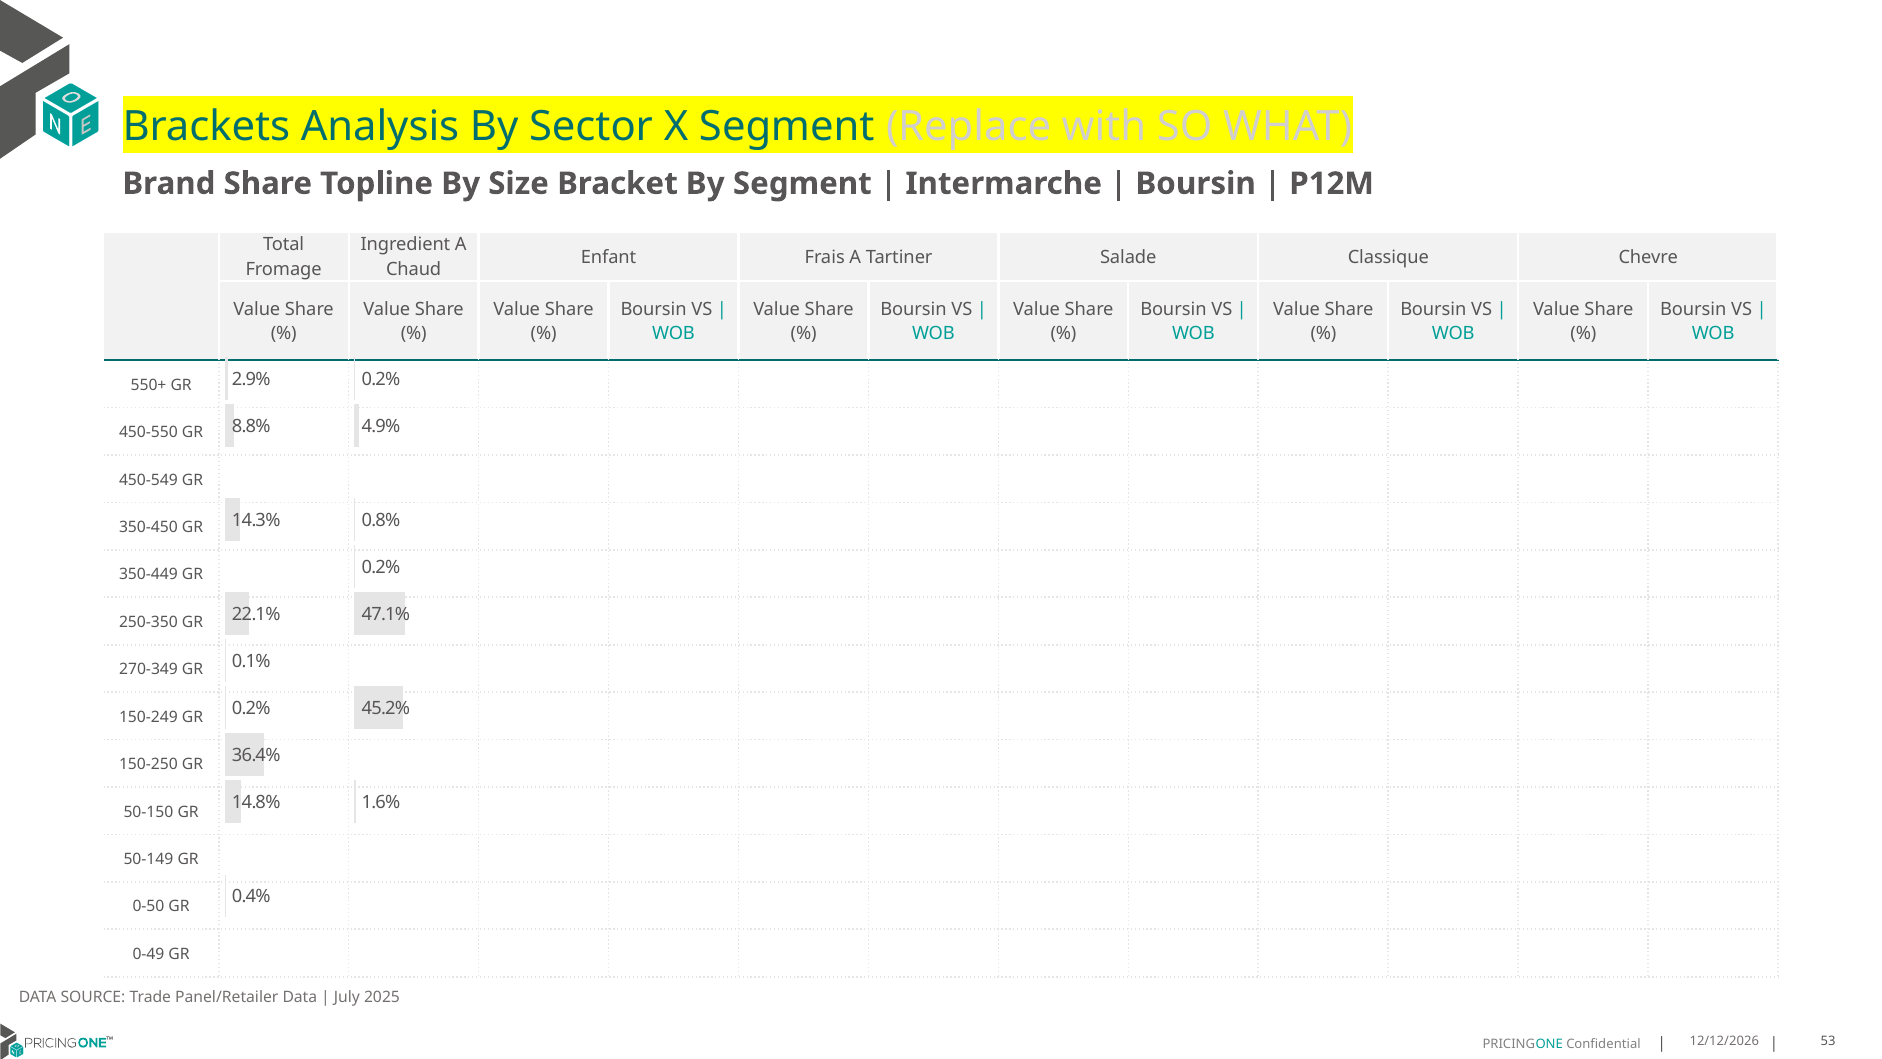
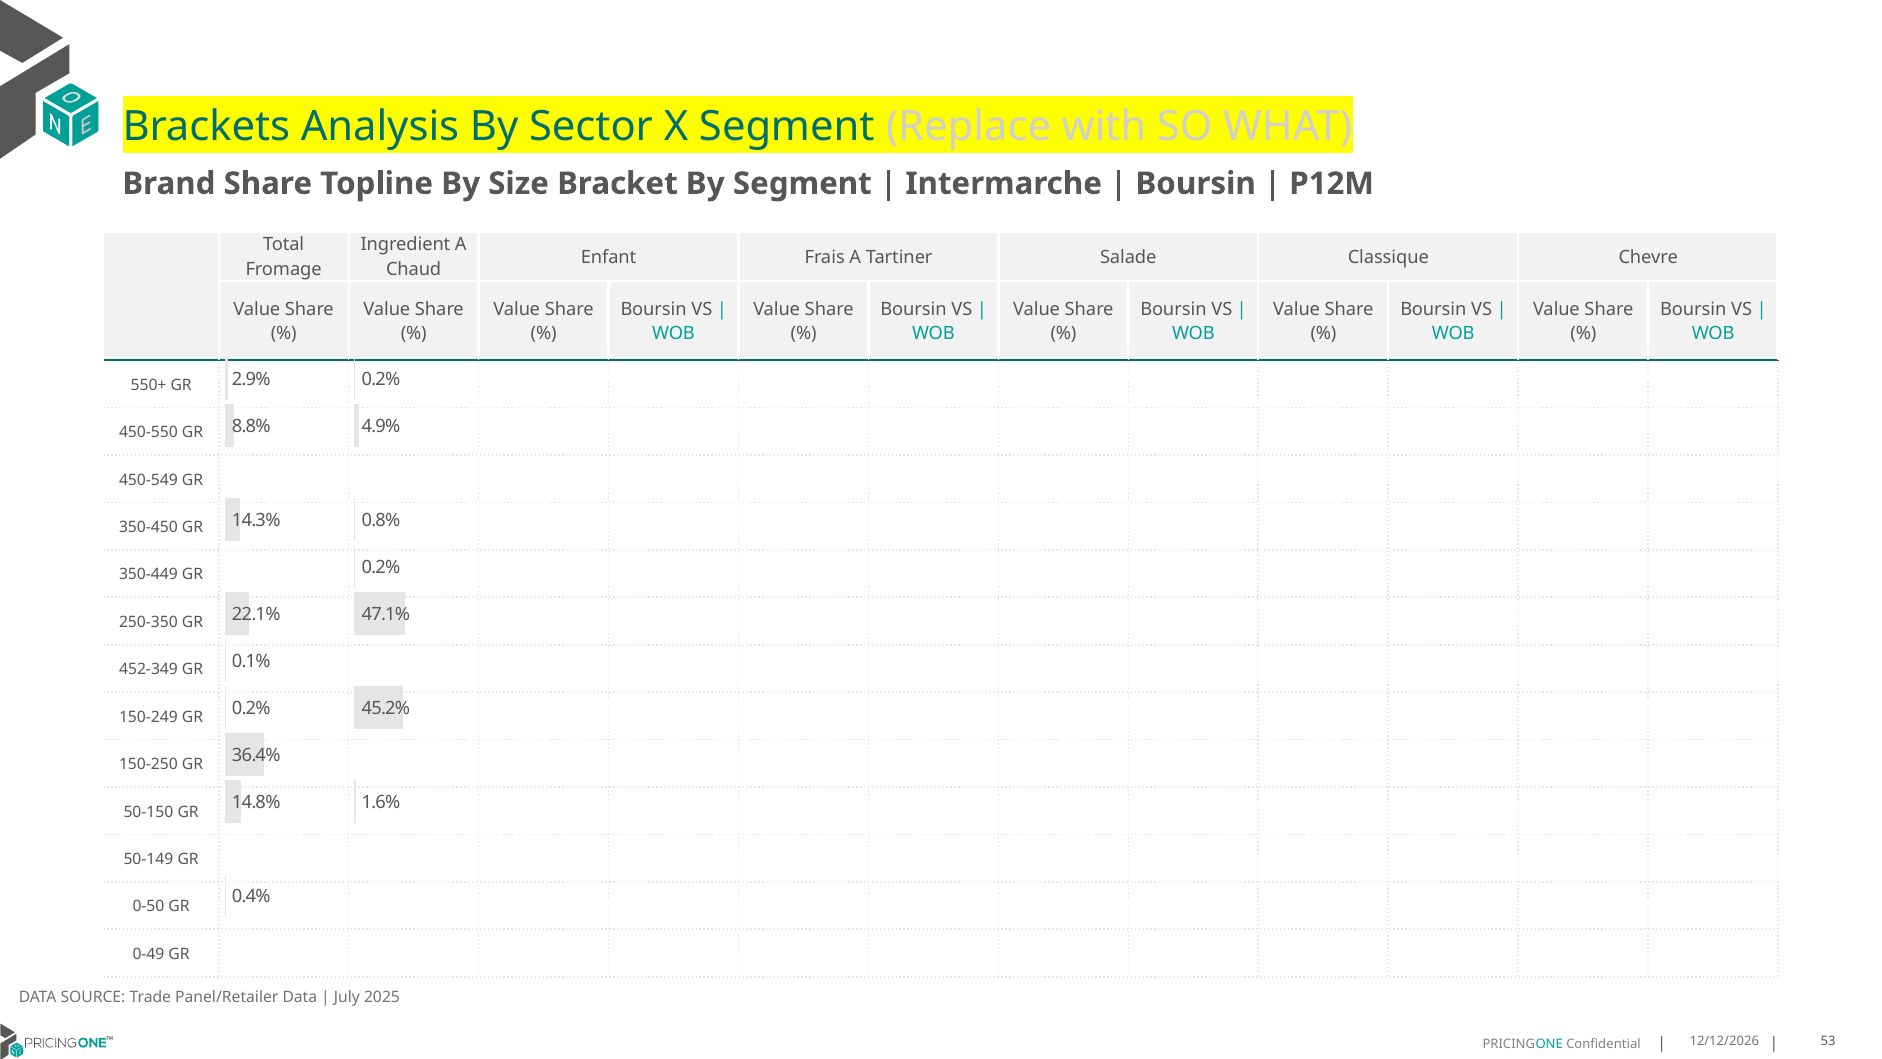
270-349: 270-349 -> 452-349 (149, 669)
